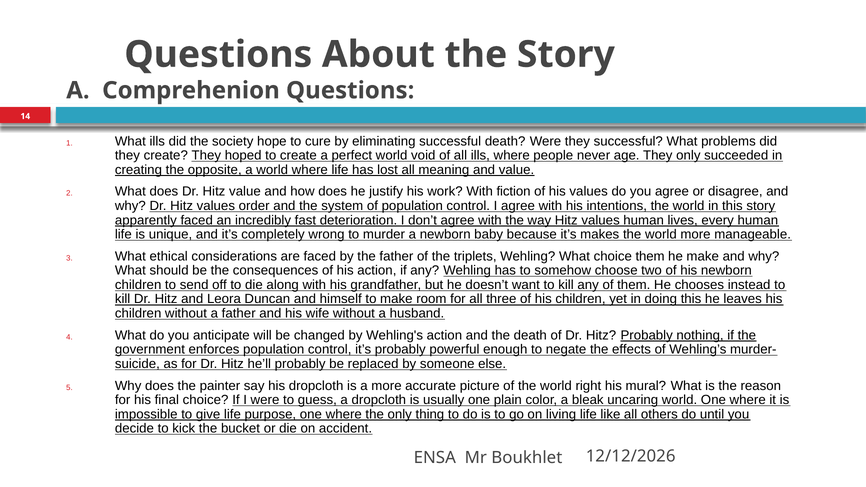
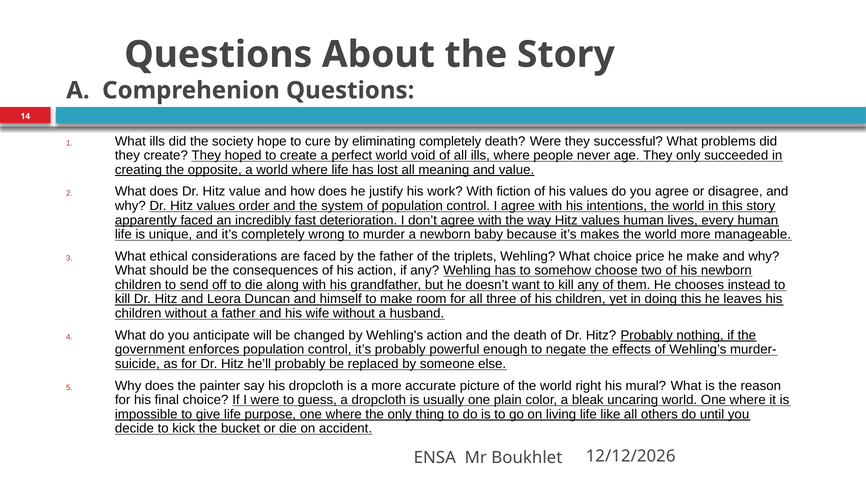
eliminating successful: successful -> completely (450, 141)
choice them: them -> price (650, 256)
